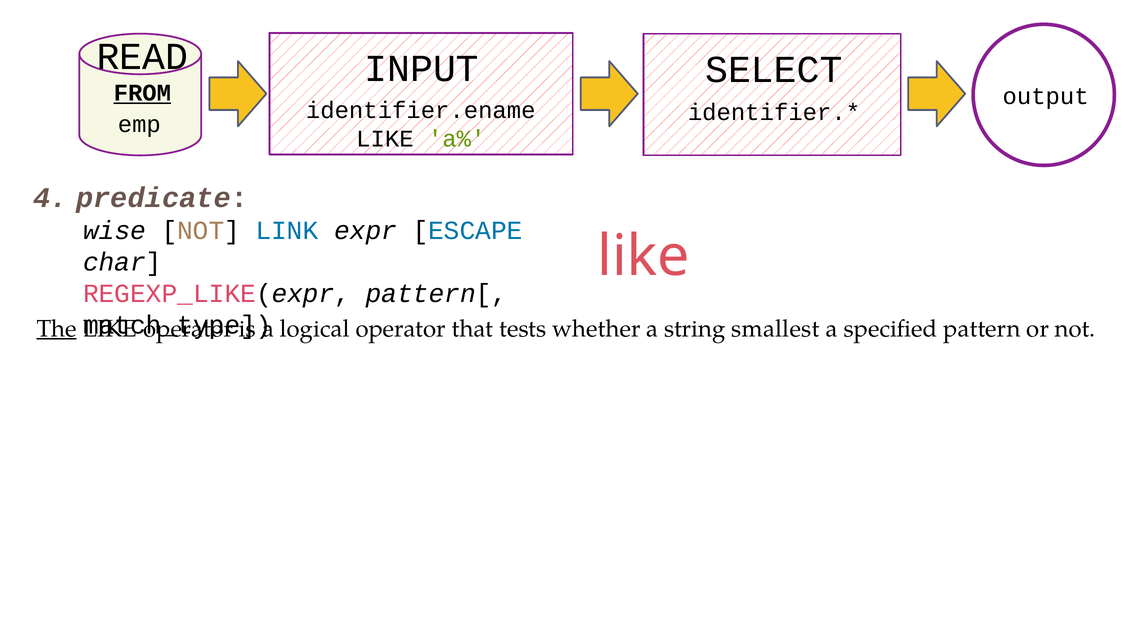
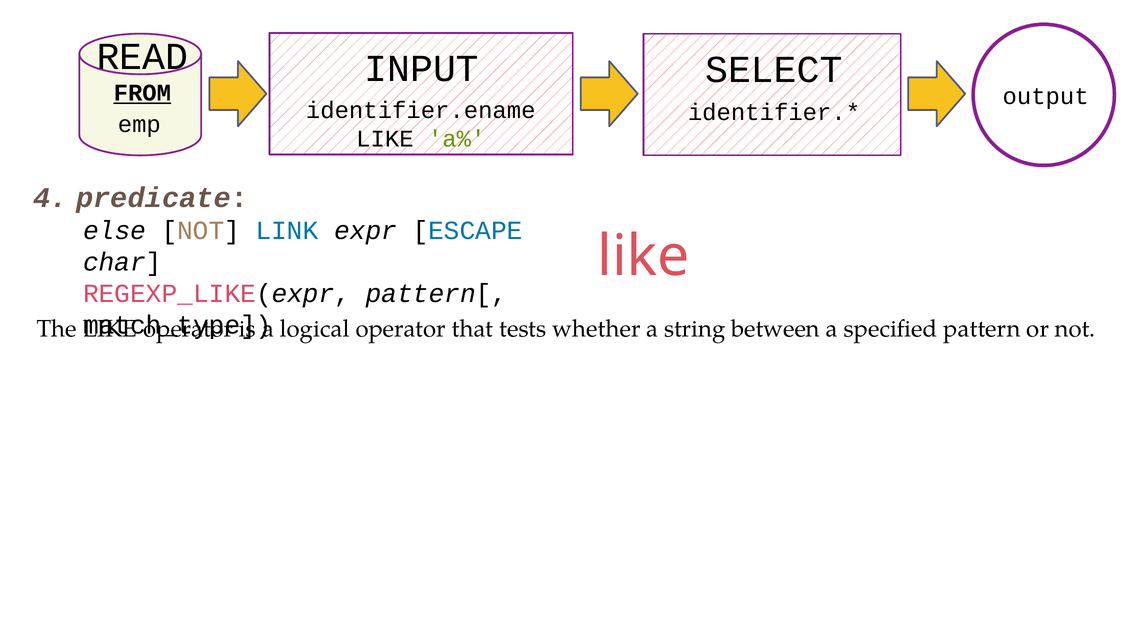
wise: wise -> else (115, 231)
The underline: present -> none (57, 329)
smallest: smallest -> between (776, 329)
